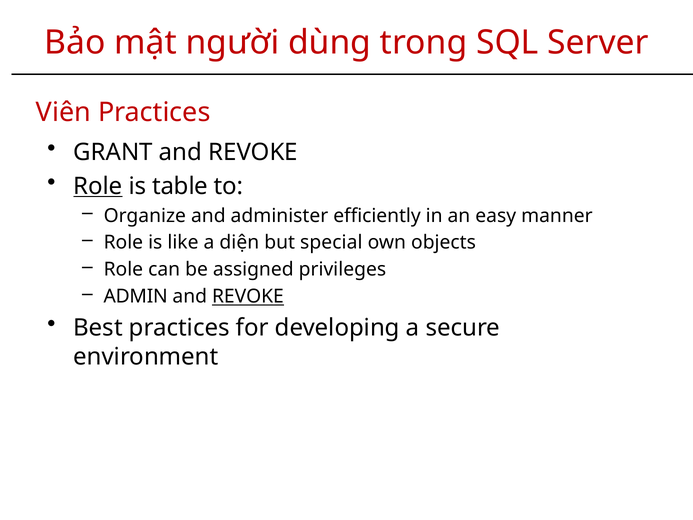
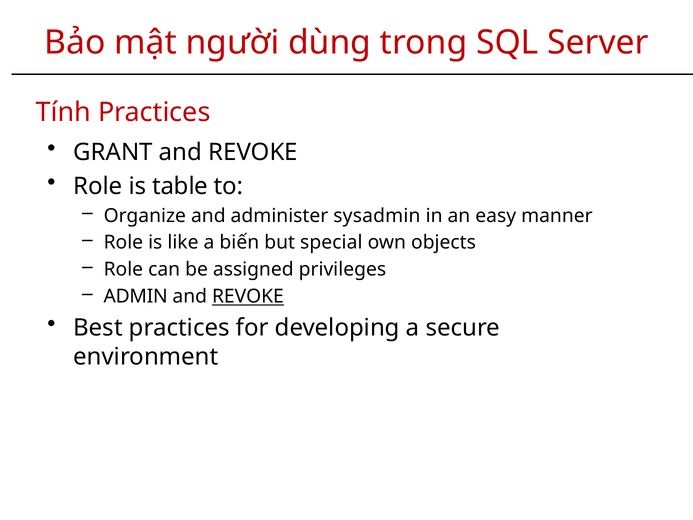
Viên: Viên -> Tính (63, 112)
Role underline: present -> none (98, 186)
efficiently: efficiently -> sysadmin (377, 216)
diện: diện -> biến (239, 242)
